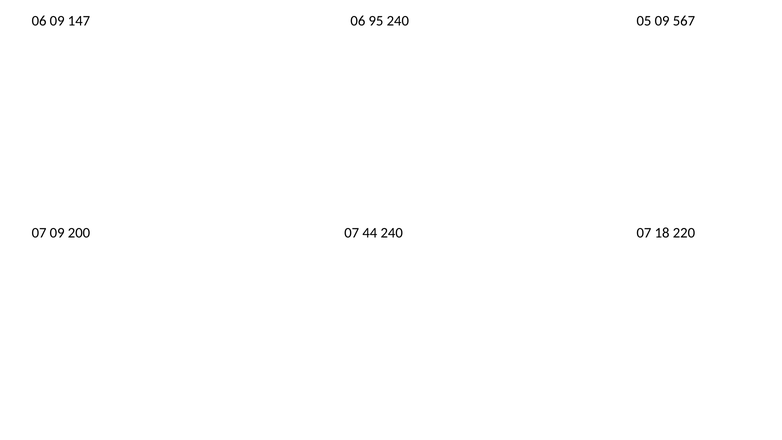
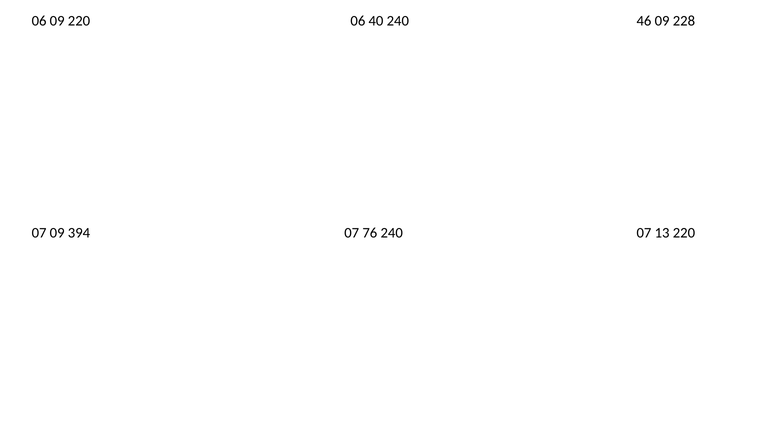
09 147: 147 -> 220 (79, 21)
95: 95 -> 40 (376, 21)
05: 05 -> 46 (644, 21)
567: 567 -> 228 (684, 21)
200: 200 -> 394 (79, 233)
44: 44 -> 76 (370, 233)
18: 18 -> 13 (662, 233)
